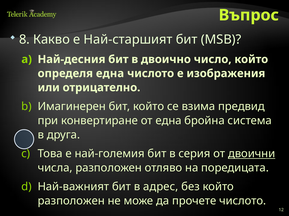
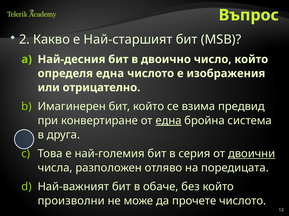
8: 8 -> 2 (24, 40)
една underline: none -> present (169, 121)
адрес: адрес -> обаче (161, 187)
разположен: разположен -> произволни (71, 201)
